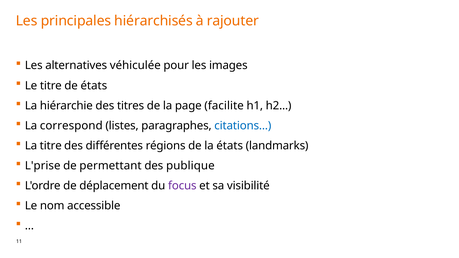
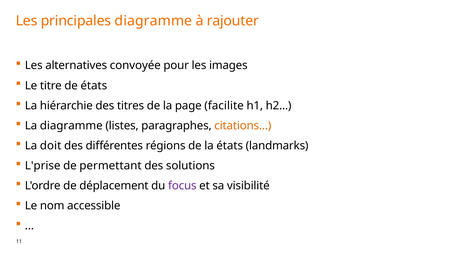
principales hiérarchisés: hiérarchisés -> diagramme (153, 21)
véhiculée: véhiculée -> convoyée (135, 66)
La correspond: correspond -> diagramme (71, 126)
citations colour: blue -> orange (243, 126)
La titre: titre -> doit (51, 146)
publique: publique -> solutions (190, 166)
